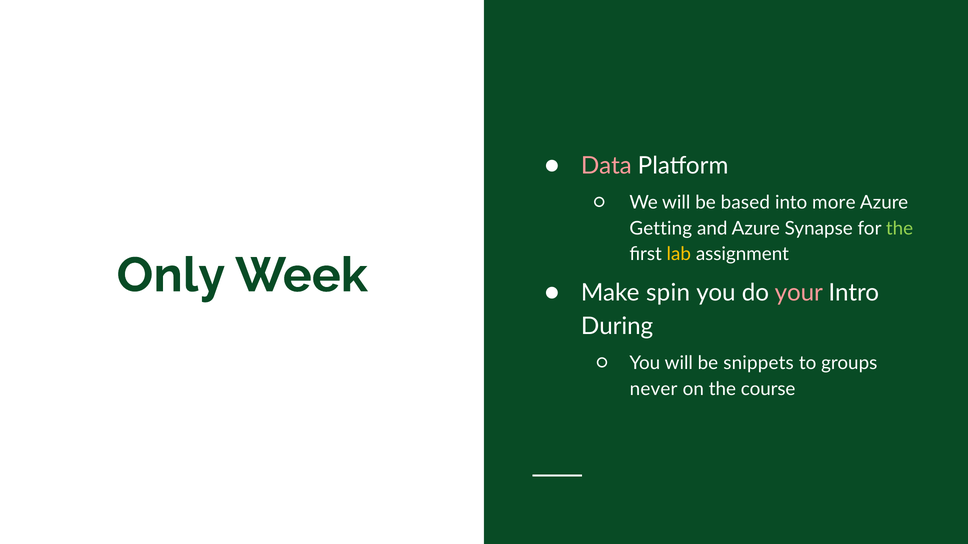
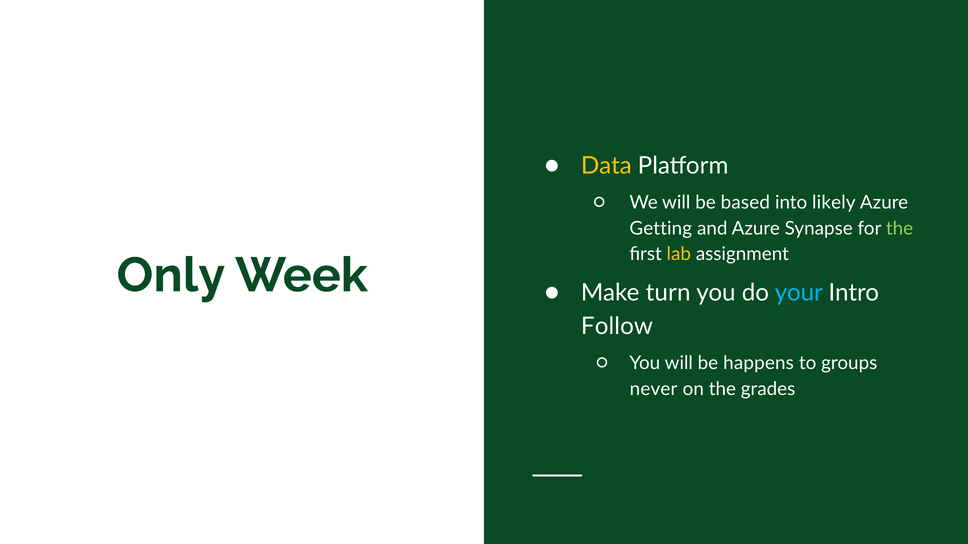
Data colour: pink -> yellow (606, 166)
more: more -> likely (834, 203)
spin: spin -> turn (668, 293)
your colour: pink -> light blue (799, 293)
During: During -> Follow (617, 327)
snippets: snippets -> happens (759, 363)
course: course -> grades (768, 389)
